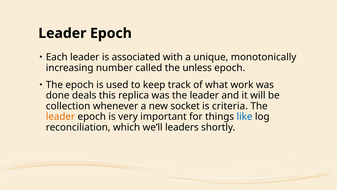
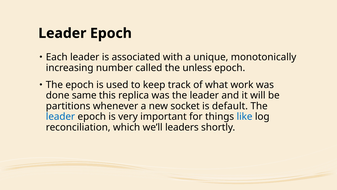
deals: deals -> same (84, 95)
collection: collection -> partitions (68, 106)
criteria: criteria -> default (230, 106)
leader colour: orange -> blue (60, 116)
